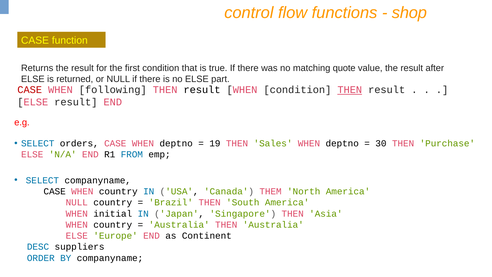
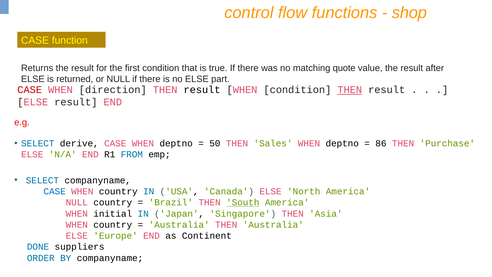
following: following -> direction (113, 90)
orders: orders -> derive (79, 143)
19: 19 -> 50 (215, 143)
30: 30 -> 86 (381, 143)
CASE colour: black -> blue (55, 191)
Canada THEM: THEM -> ELSE (271, 191)
South underline: none -> present (243, 202)
DESC: DESC -> DONE (38, 247)
